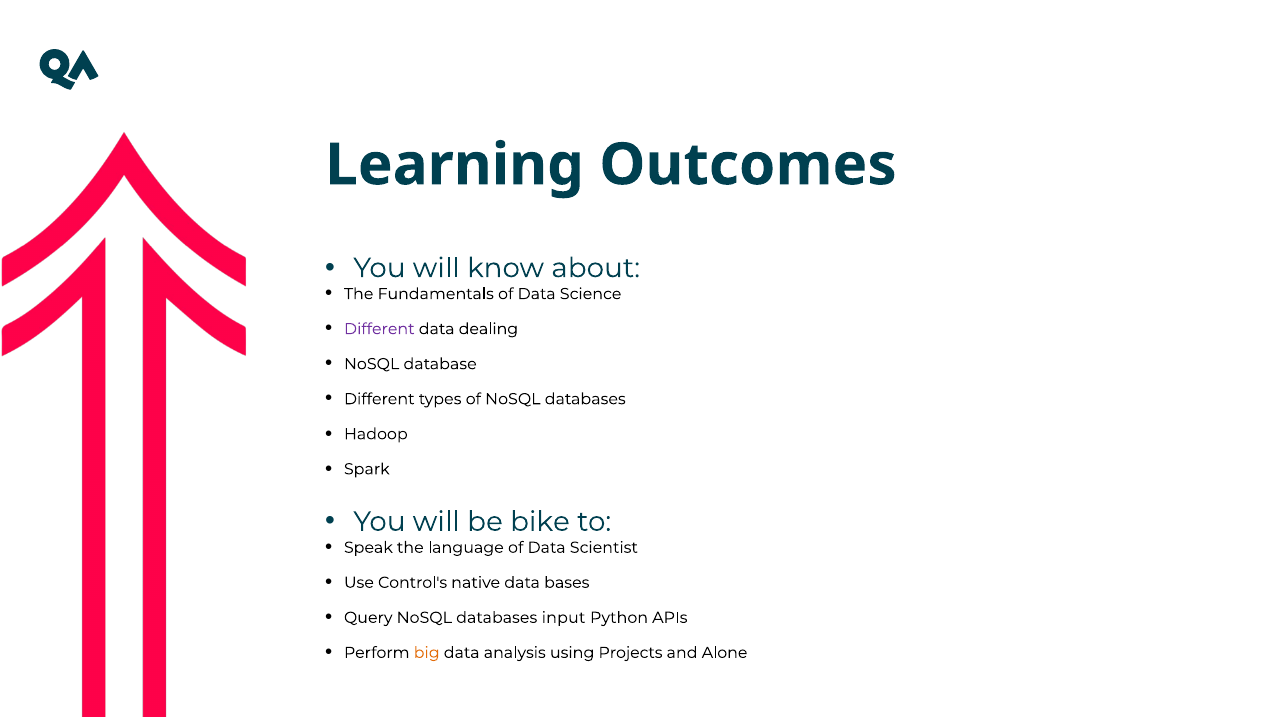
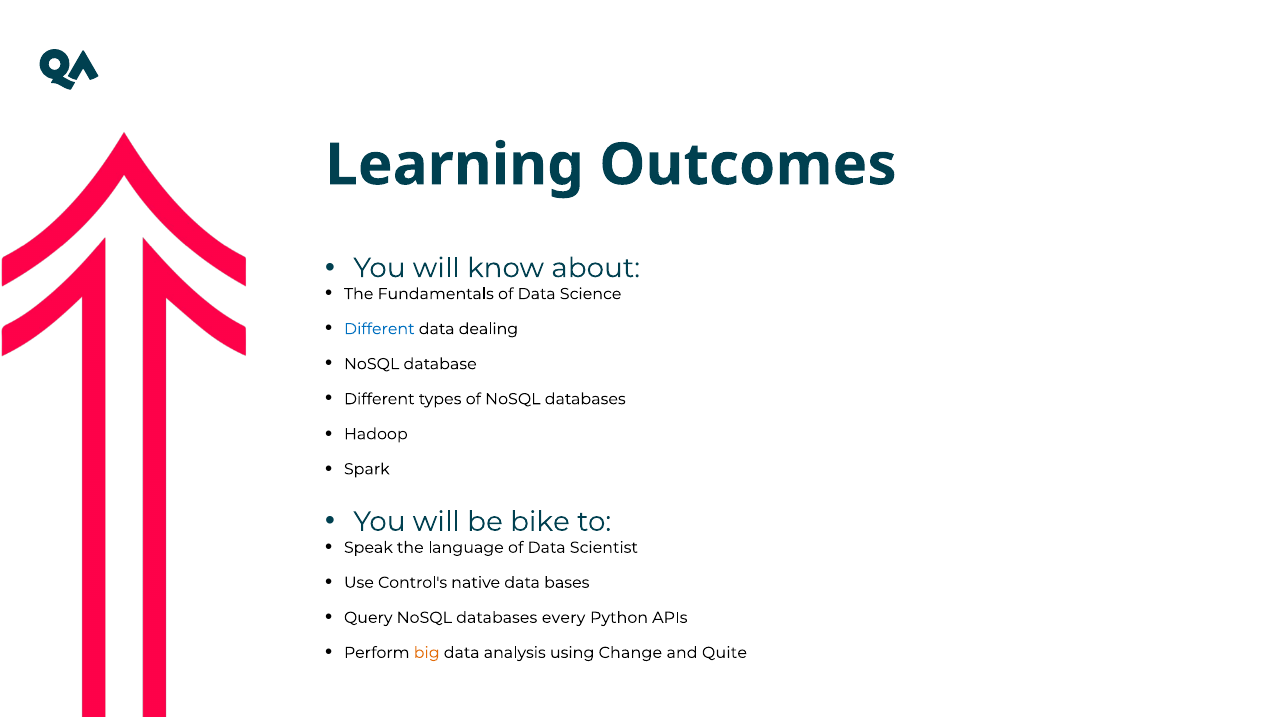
Different colour: purple -> blue (379, 329)
input: input -> every (564, 618)
Projects: Projects -> Change (630, 653)
Alone: Alone -> Quite (724, 653)
